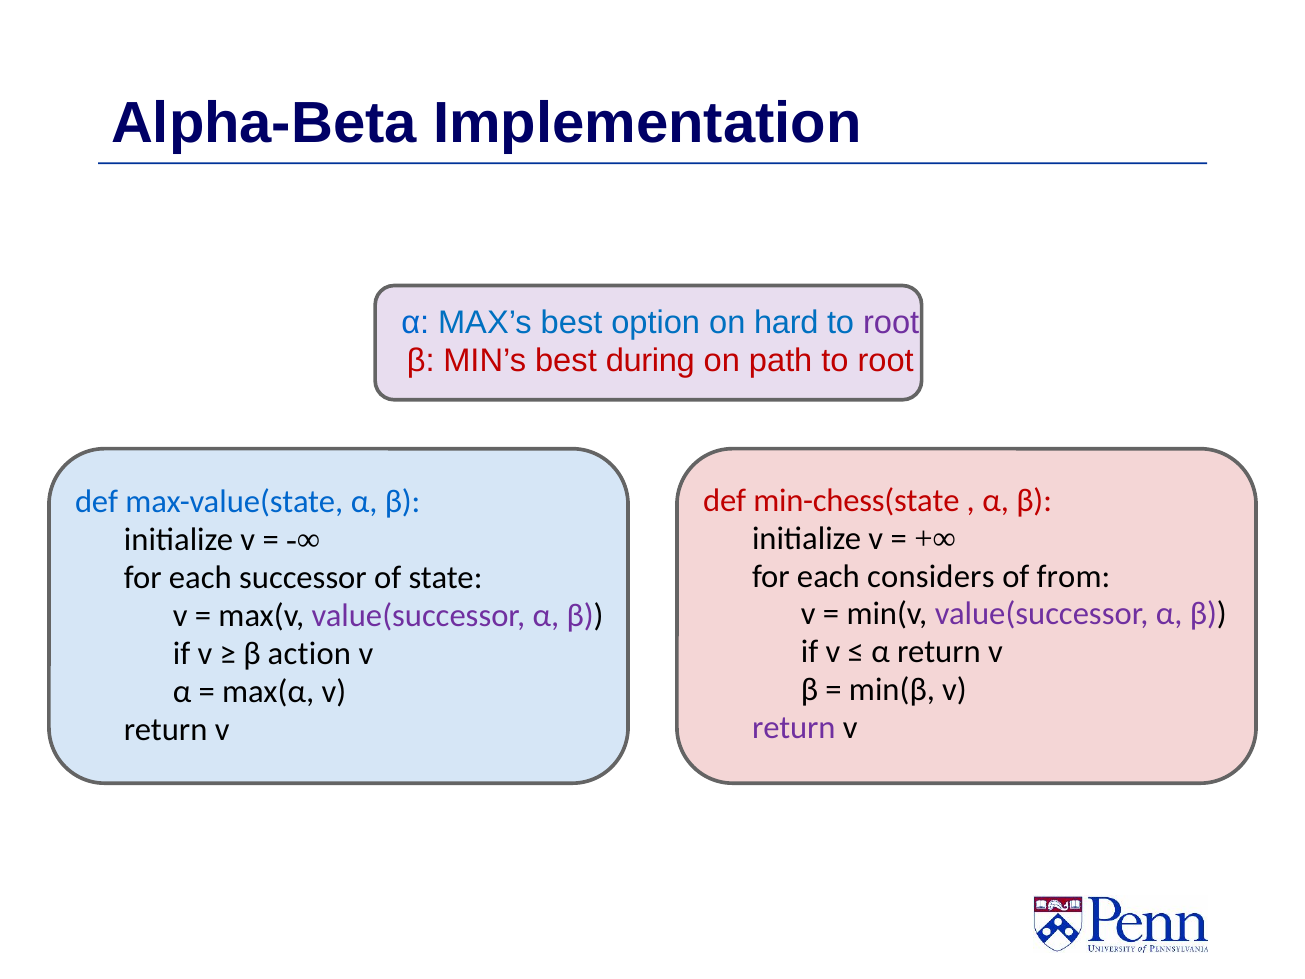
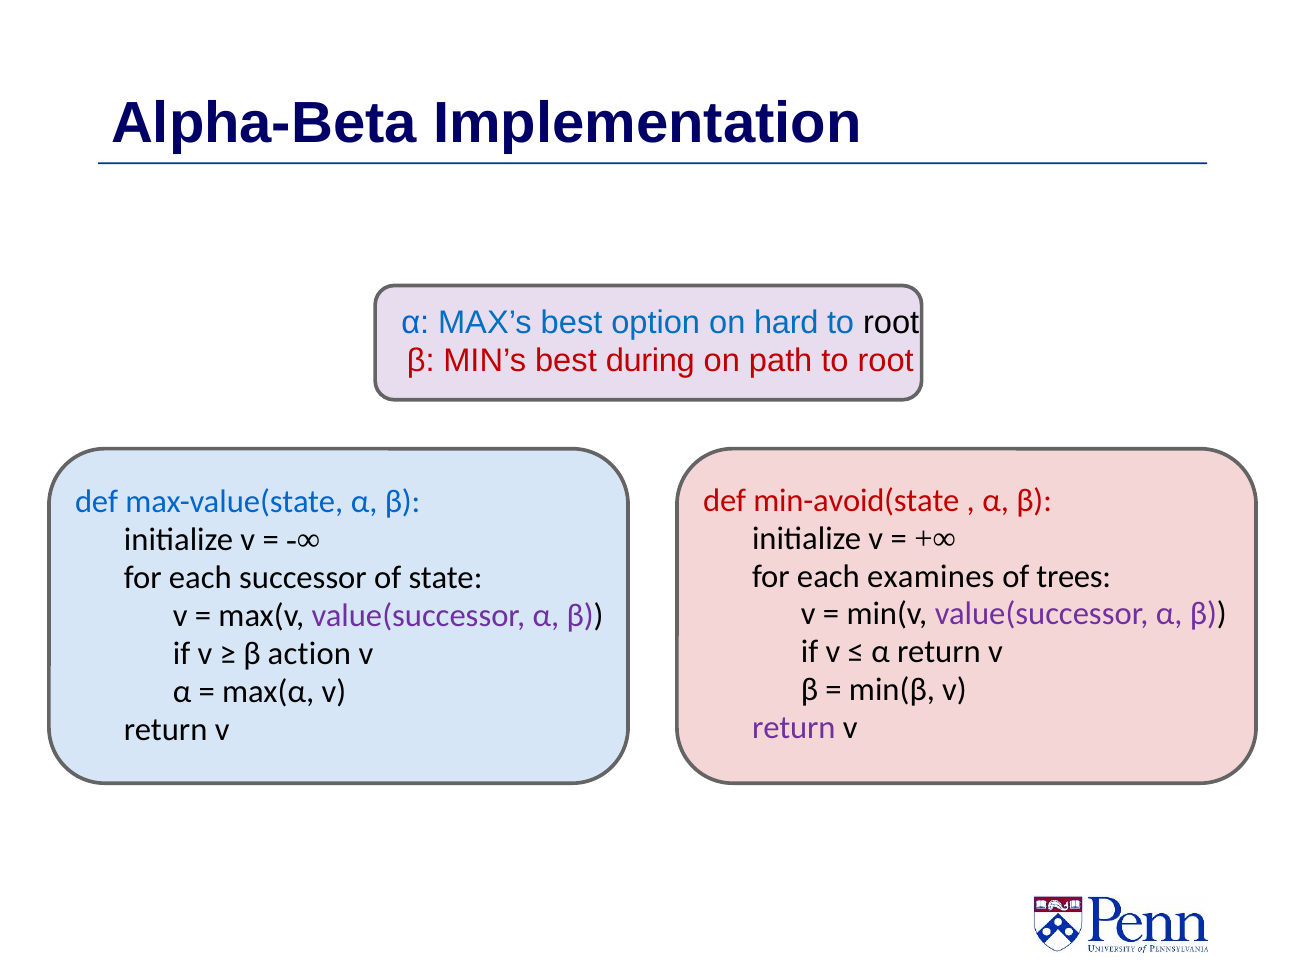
root colour: purple -> black (891, 323)
min-chess(state: min-chess(state -> min-avoid(state (856, 500)
considers: considers -> examines (931, 576)
from: from -> trees (1074, 576)
